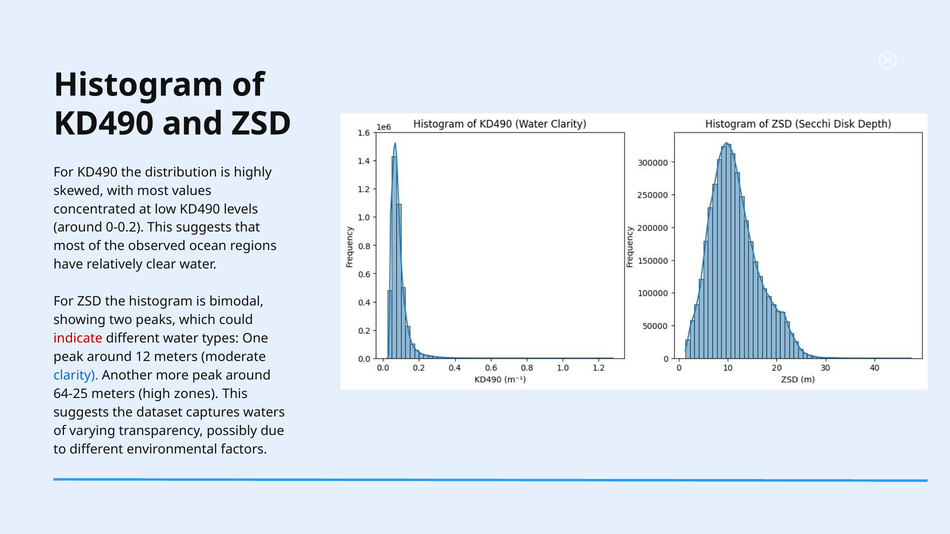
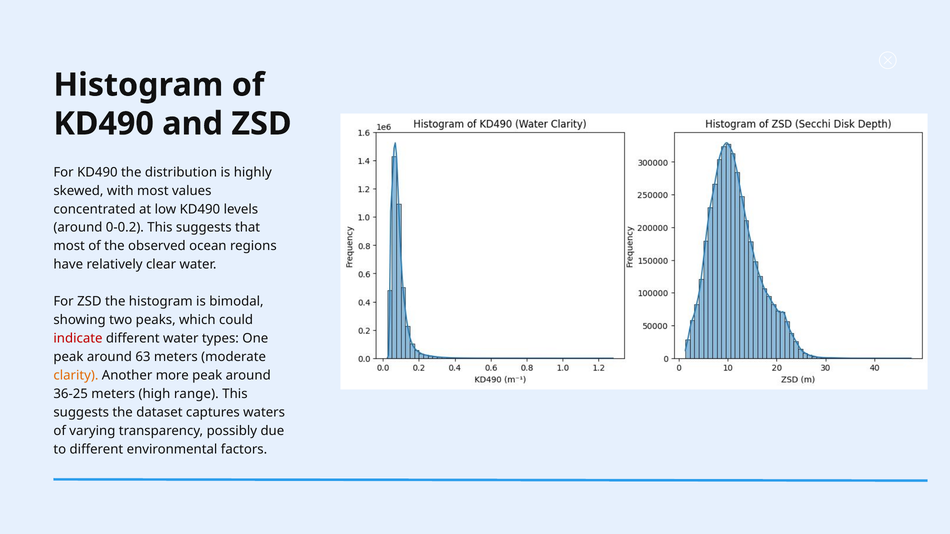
12: 12 -> 63 (143, 357)
clarity colour: blue -> orange (76, 376)
64-25: 64-25 -> 36-25 (71, 394)
zones: zones -> range (196, 394)
